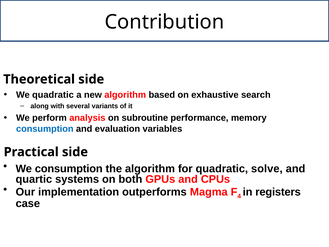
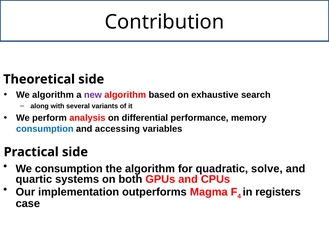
We quadratic: quadratic -> algorithm (53, 95)
new colour: black -> purple (93, 95)
subroutine: subroutine -> differential (145, 118)
evaluation: evaluation -> accessing (117, 129)
